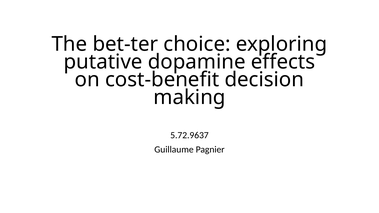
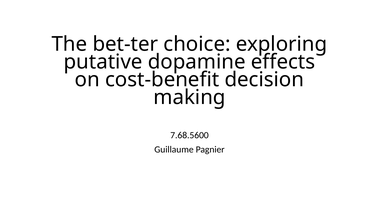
5.72.9637: 5.72.9637 -> 7.68.5600 (189, 135)
